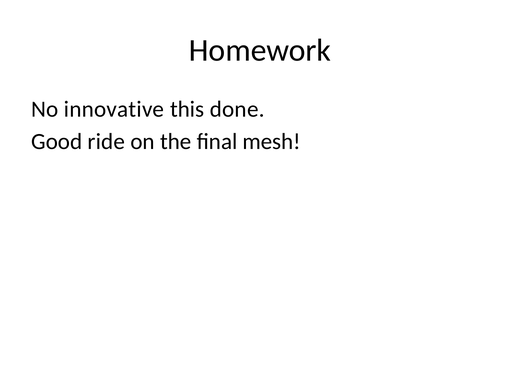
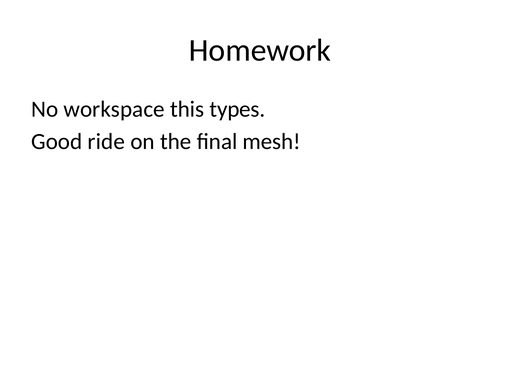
innovative: innovative -> workspace (114, 109)
done: done -> types (237, 109)
